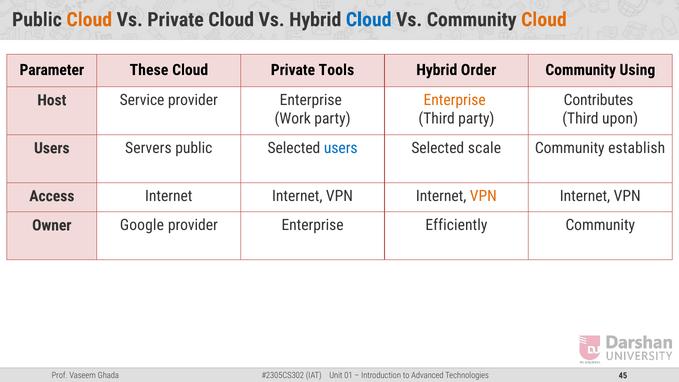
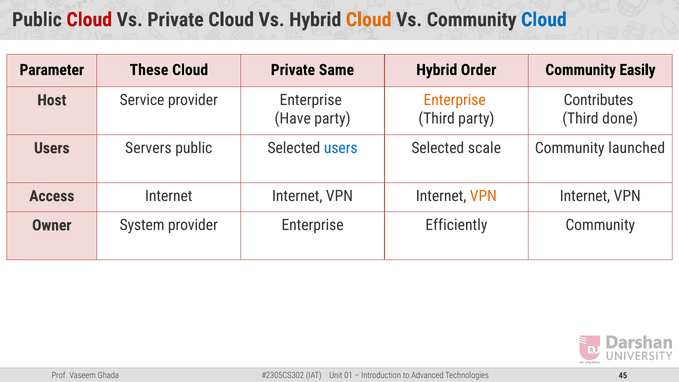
Cloud colour: orange -> red (89, 20)
Cloud colour: blue -> orange (369, 20)
Cloud colour: orange -> blue (544, 20)
Tools: Tools -> Same (336, 70)
Using: Using -> Easily (637, 70)
Work: Work -> Have (293, 118)
upon: upon -> done (620, 118)
establish: establish -> launched (637, 148)
Google: Google -> System (142, 225)
